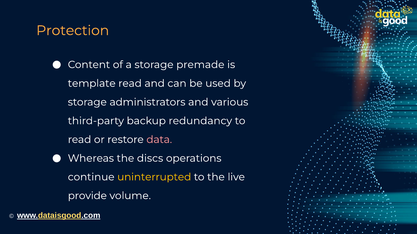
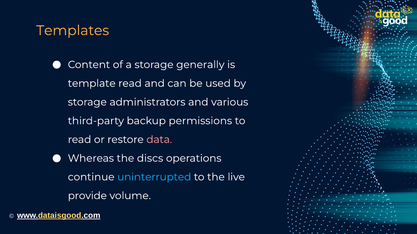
Protection: Protection -> Templates (73, 31)
premade: premade -> generally (200, 65)
redundancy: redundancy -> permissions (200, 121)
uninterrupted colour: yellow -> light blue (154, 177)
